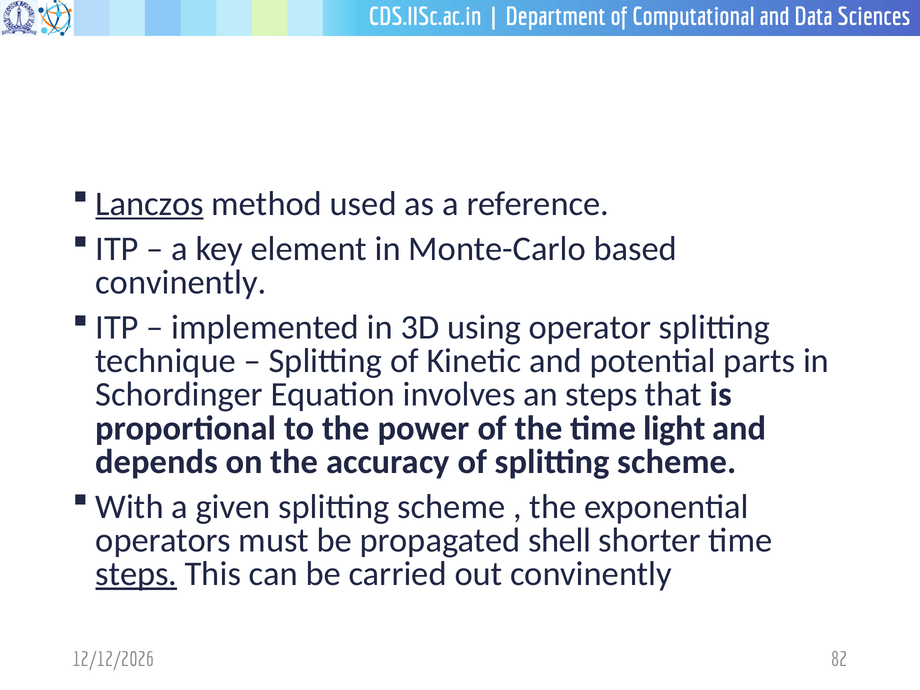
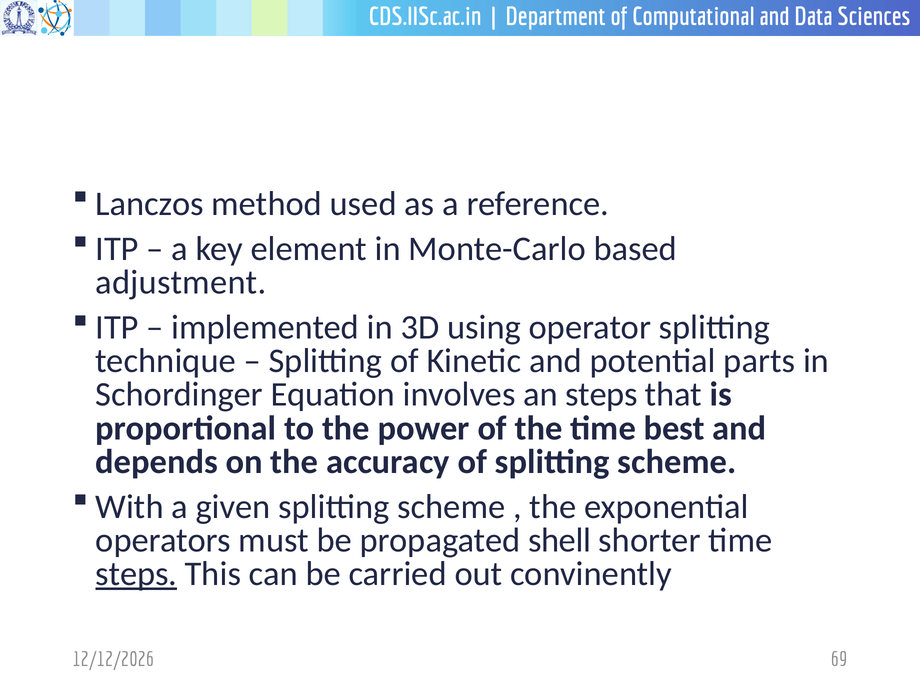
Lanczos underline: present -> none (150, 204)
convinently: convinently -> adjustment (181, 282)
light: light -> best (674, 428)
82: 82 -> 69 (839, 659)
